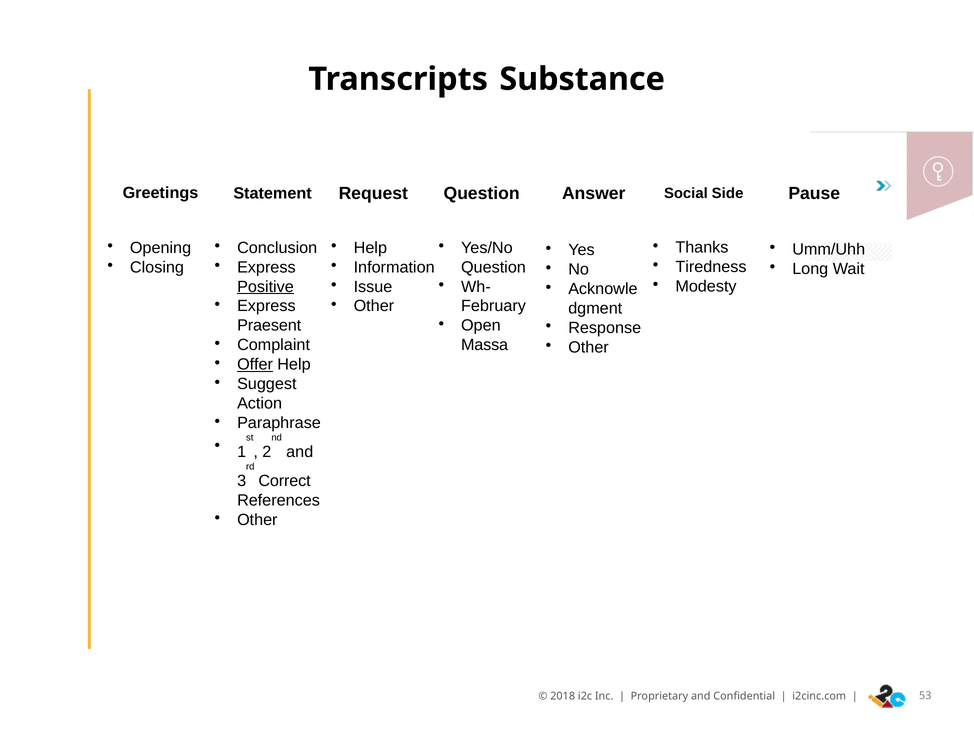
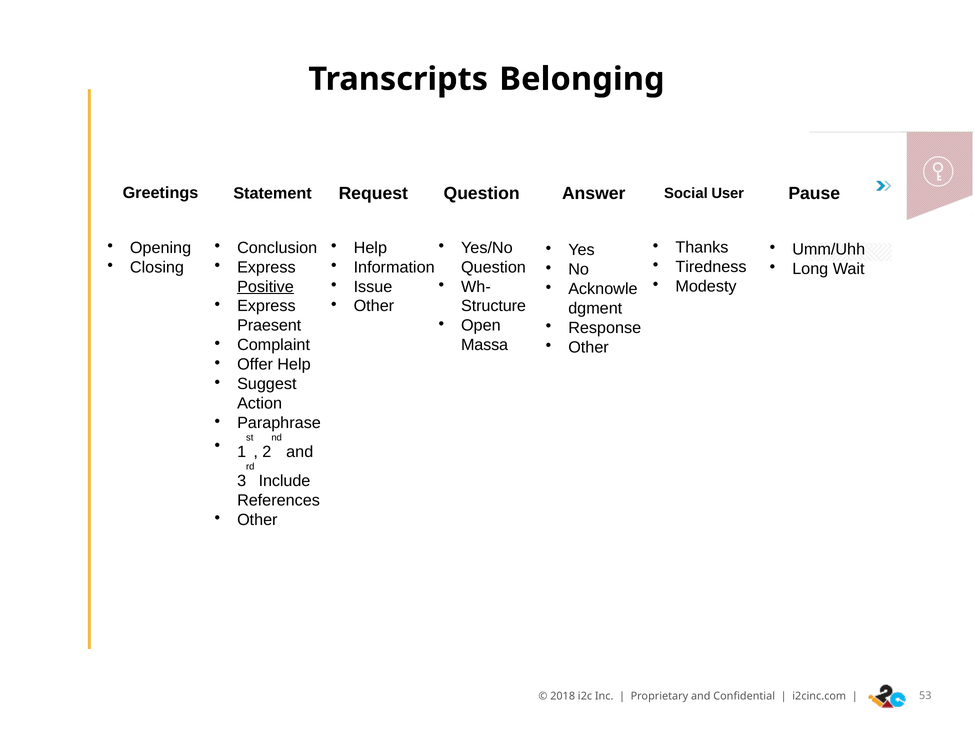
Substance: Substance -> Belonging (582, 79)
Side: Side -> User (728, 194)
February: February -> Structure (494, 306)
Offer underline: present -> none (255, 365)
Correct: Correct -> Include (285, 481)
